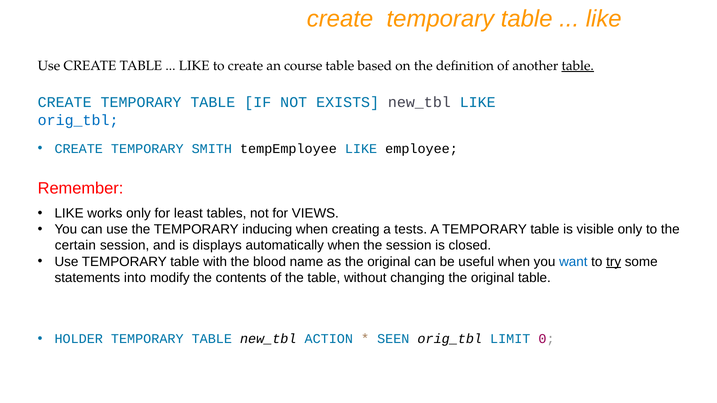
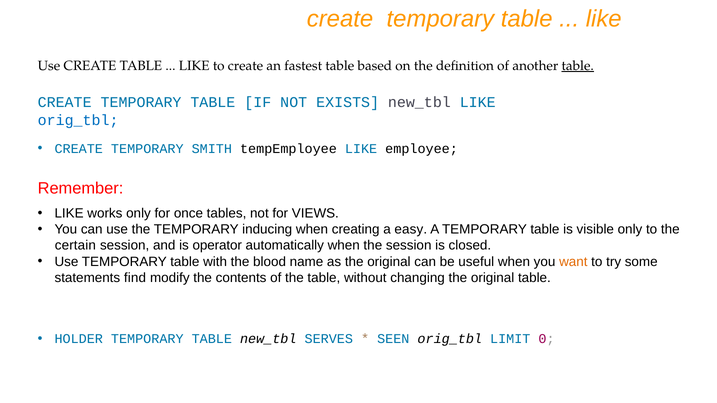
course: course -> fastest (303, 66)
least: least -> once (188, 213)
tests: tests -> easy (411, 230)
displays: displays -> operator (217, 246)
want colour: blue -> orange (573, 262)
try underline: present -> none (614, 262)
into: into -> find (135, 278)
ACTION: ACTION -> SERVES (329, 339)
